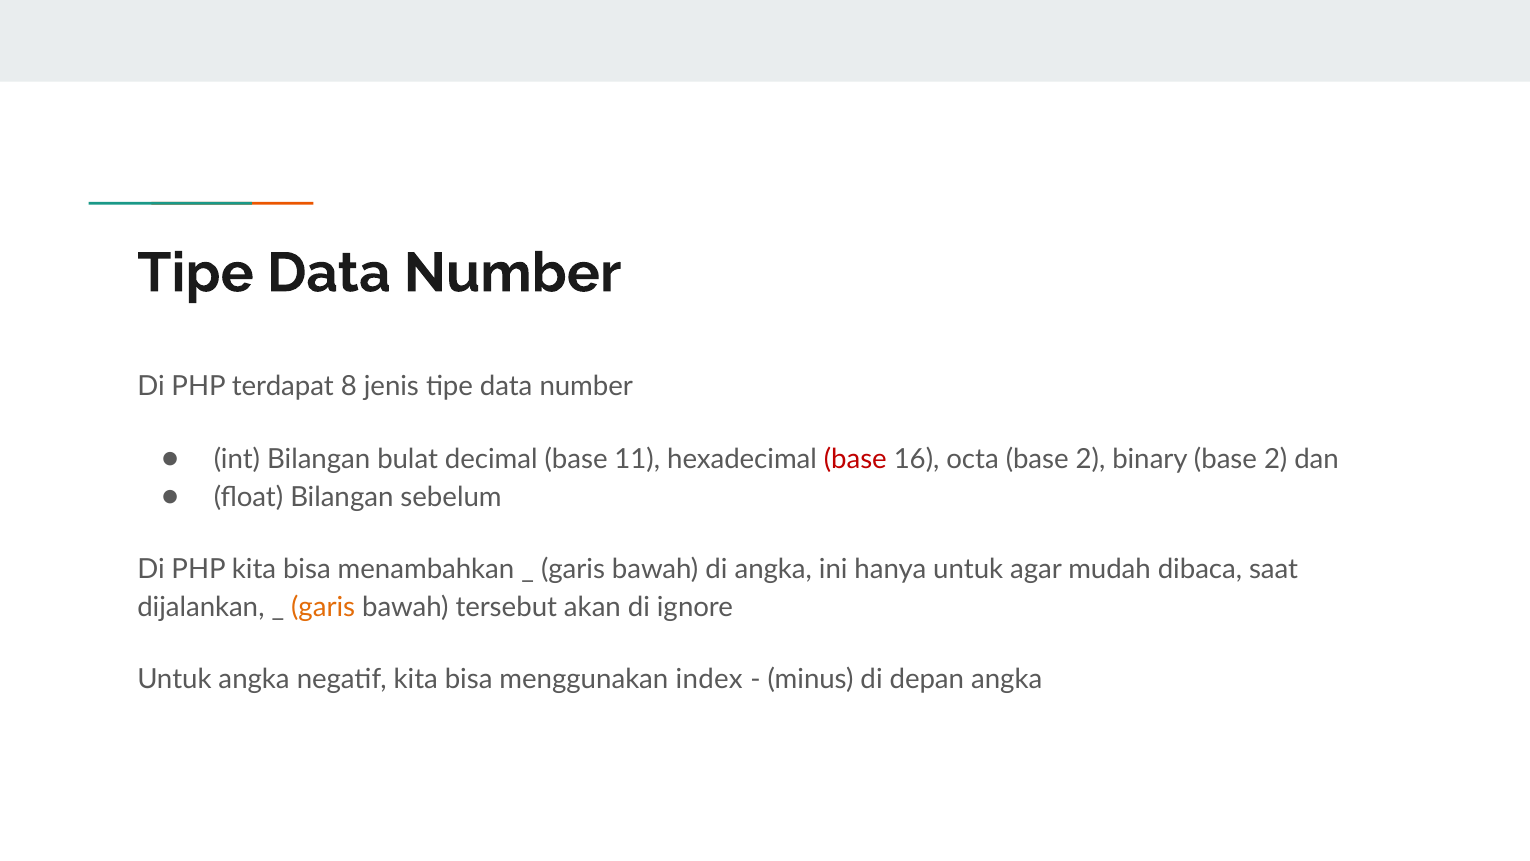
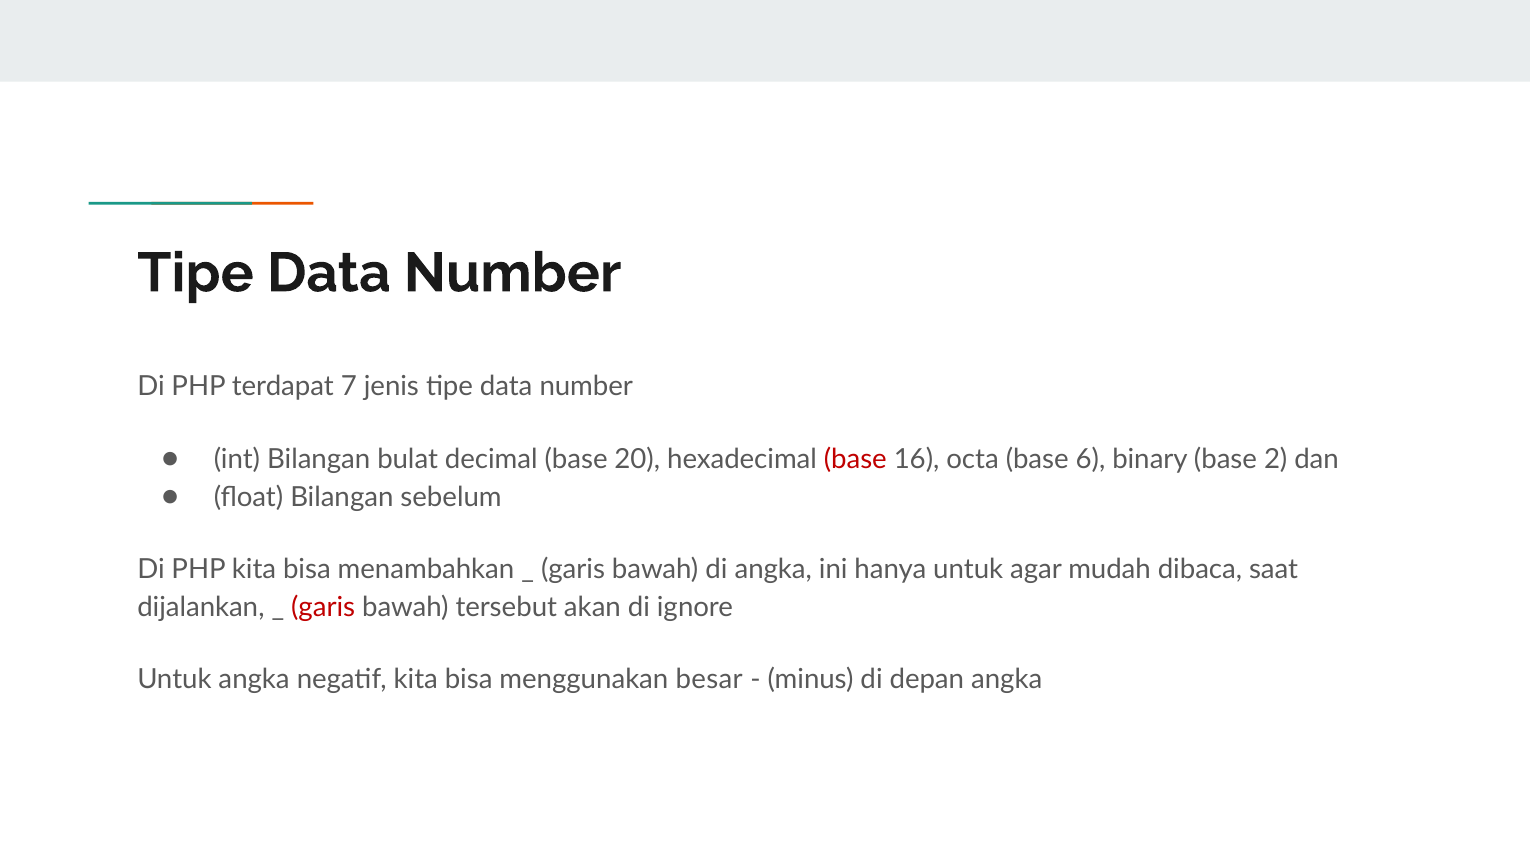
8: 8 -> 7 (349, 387)
11: 11 -> 20 (637, 459)
octa base 2: 2 -> 6 (1090, 459)
garis colour: orange -> red (323, 607)
index: index -> besar (709, 679)
